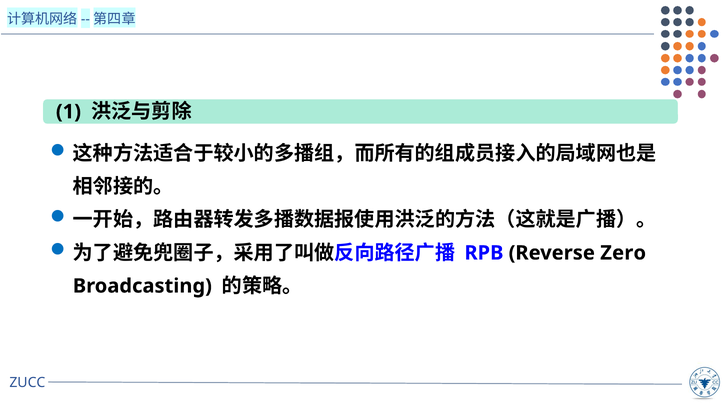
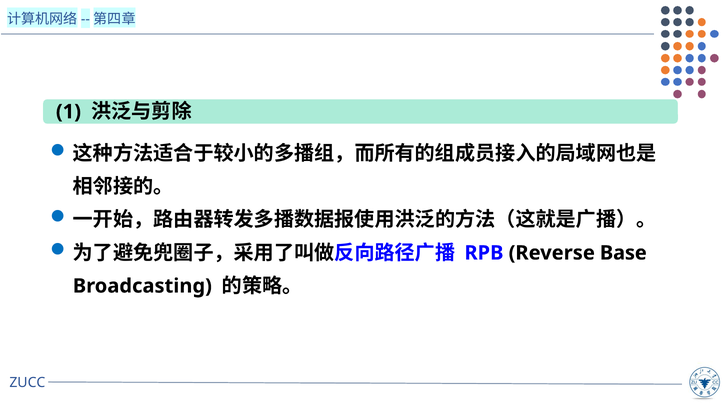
Zero: Zero -> Base (623, 253)
